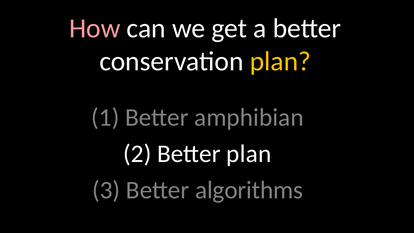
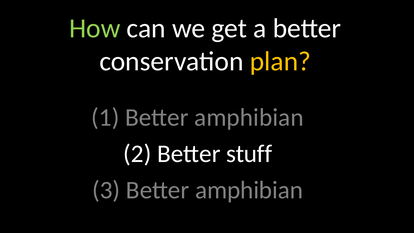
How colour: pink -> light green (95, 28)
Better plan: plan -> stuff (249, 154)
3 Better algorithms: algorithms -> amphibian (249, 190)
